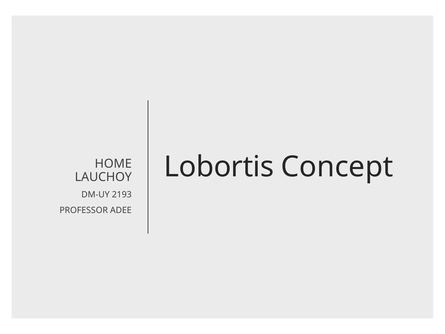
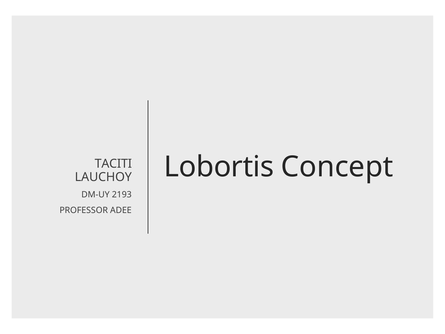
HOME: HOME -> TACITI (113, 164)
